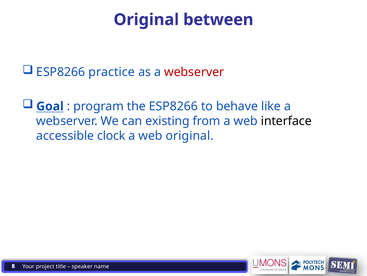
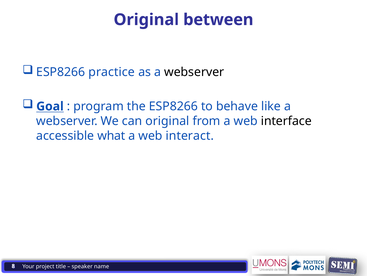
webserver colour: red -> black (194, 72)
can existing: existing -> original (167, 121)
clock: clock -> what (111, 135)
web original: original -> interact (190, 135)
